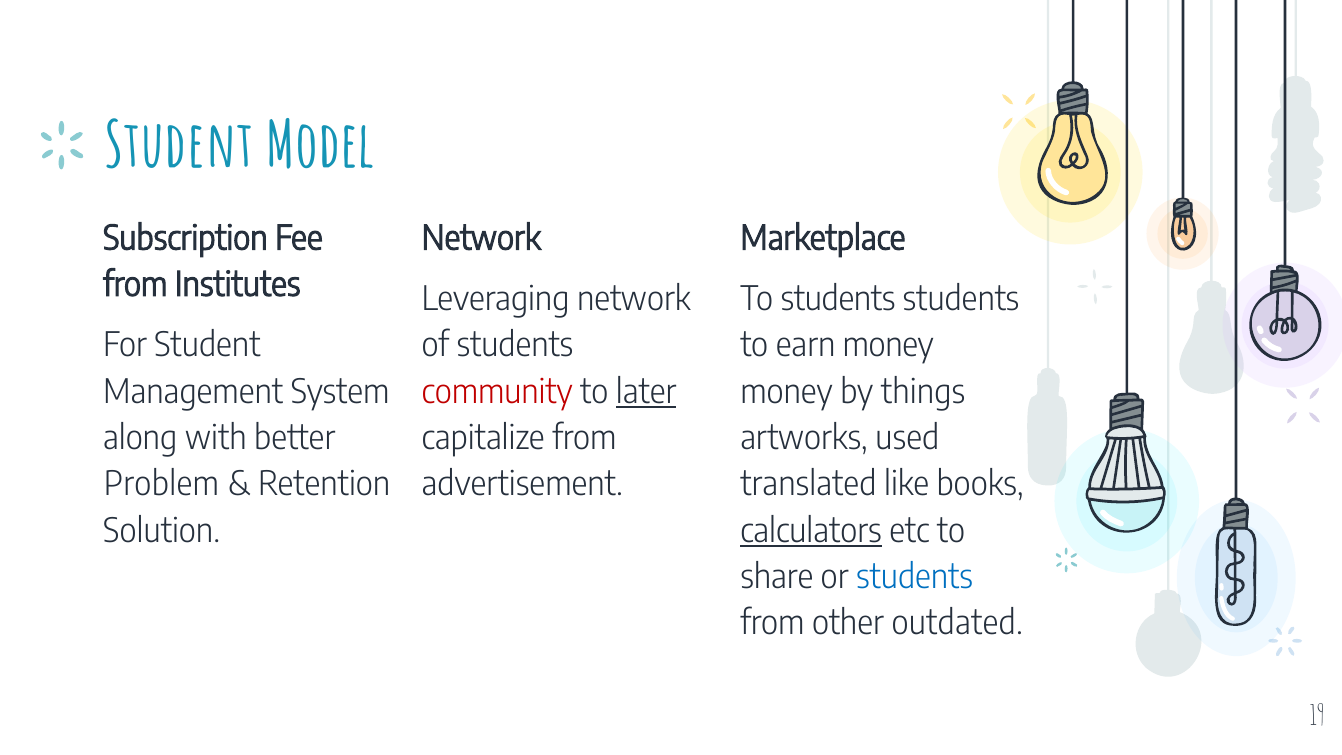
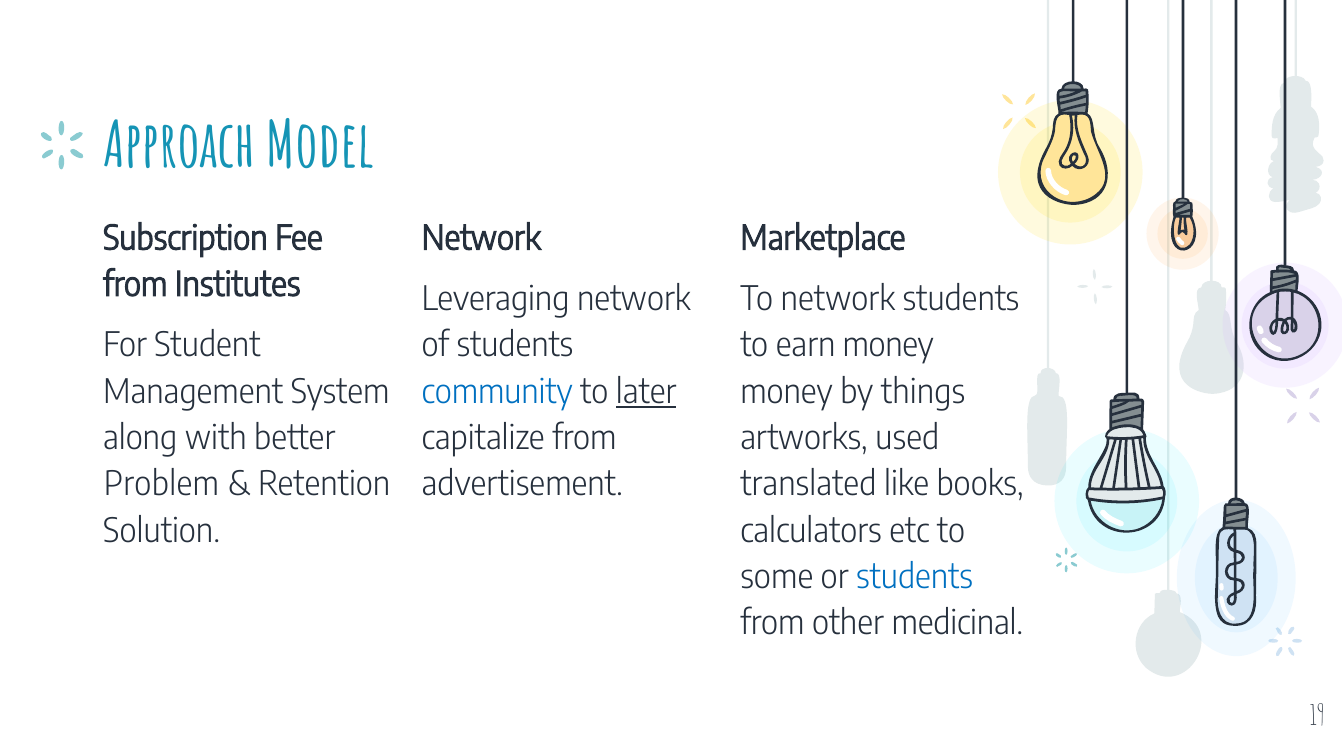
Student: Student -> Approach (179, 146)
To students: students -> network (838, 300)
community colour: red -> blue (497, 392)
calculators underline: present -> none (811, 531)
share: share -> some (777, 577)
outdated: outdated -> medicinal (957, 624)
